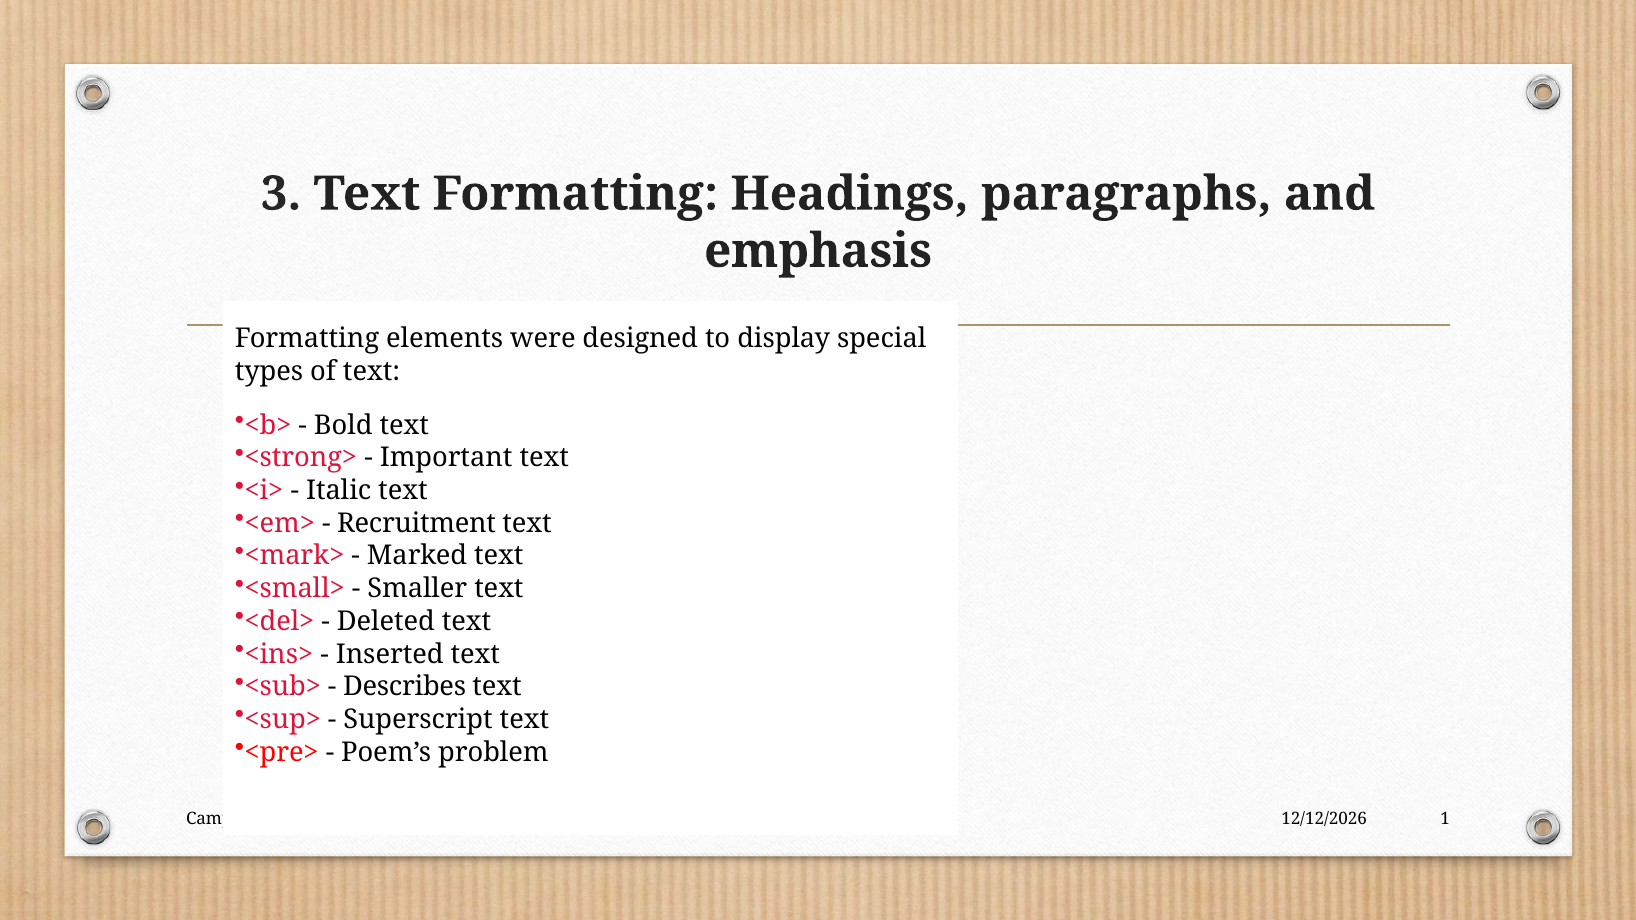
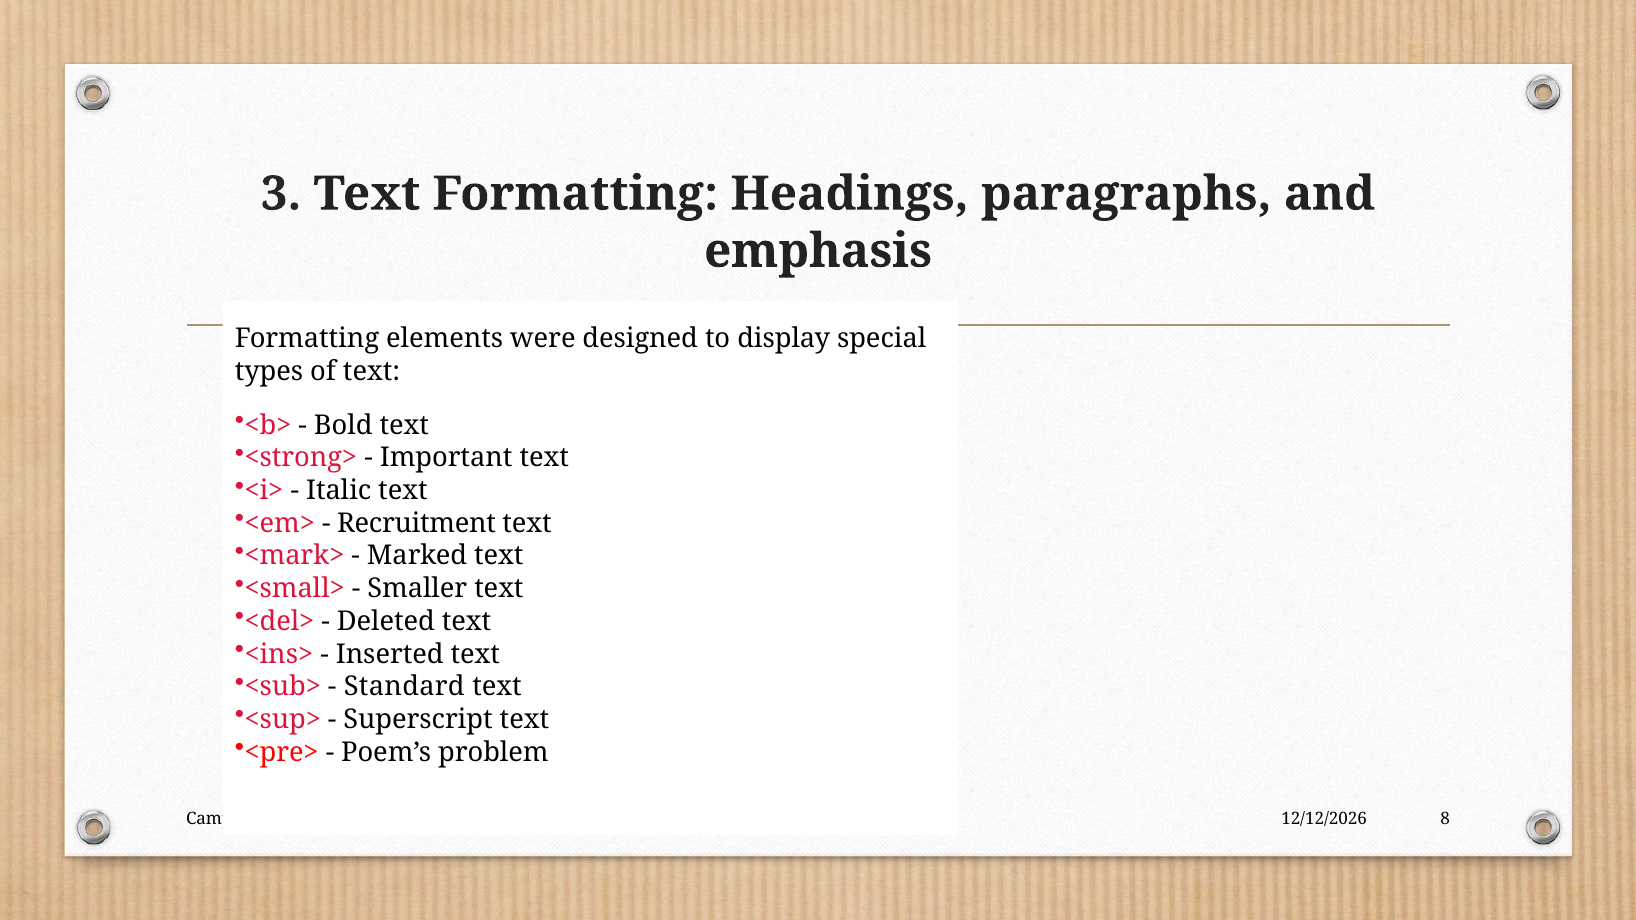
Describes: Describes -> Standard (404, 687)
1: 1 -> 8 (1445, 820)
